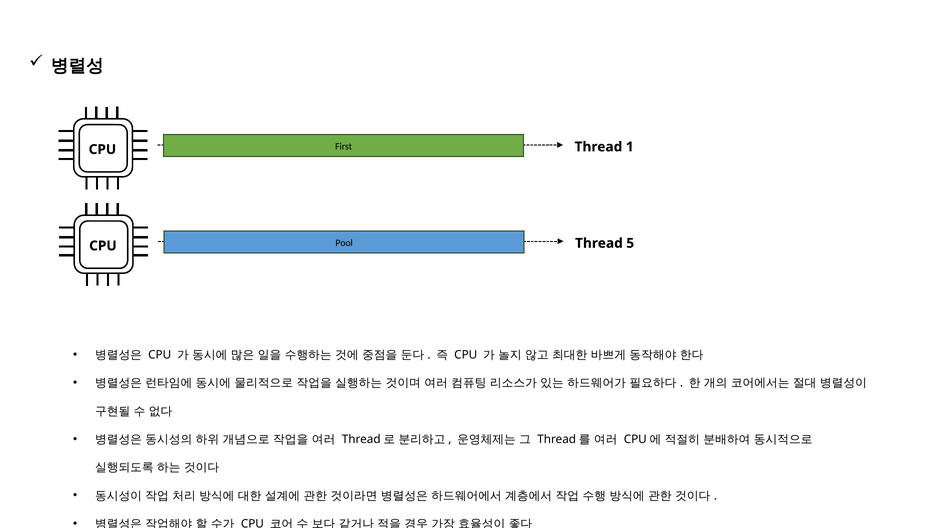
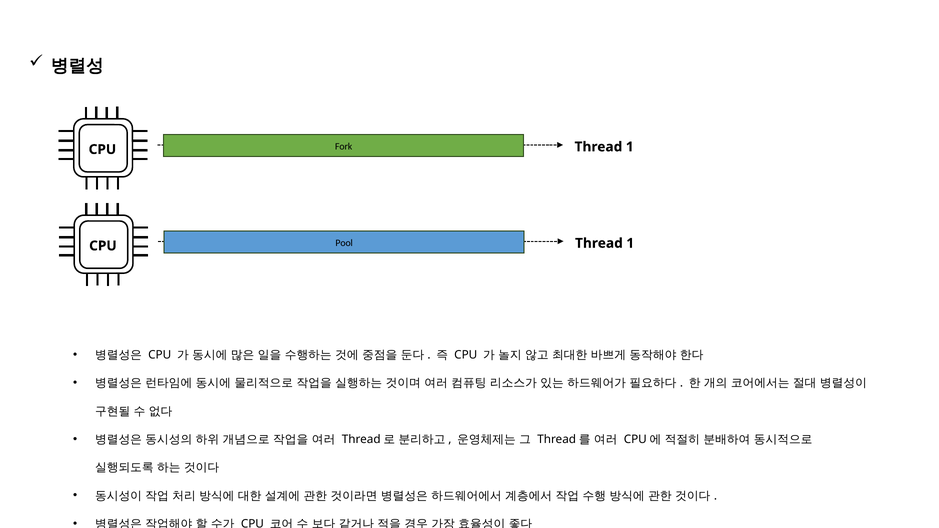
First: First -> Fork (344, 146)
5: 5 -> 1 (630, 243)
